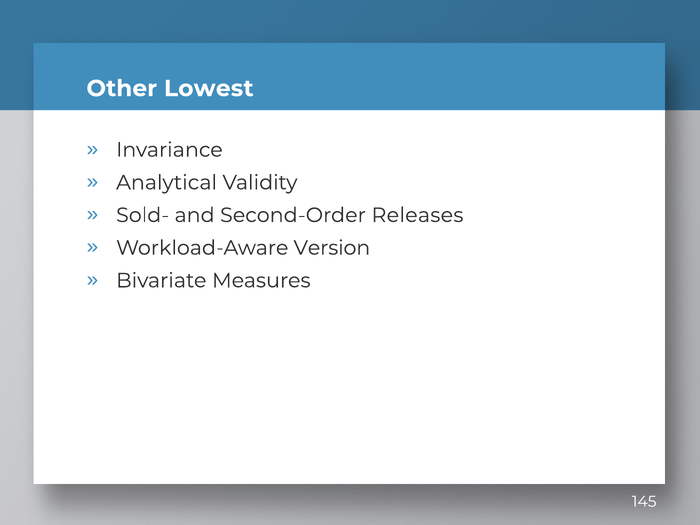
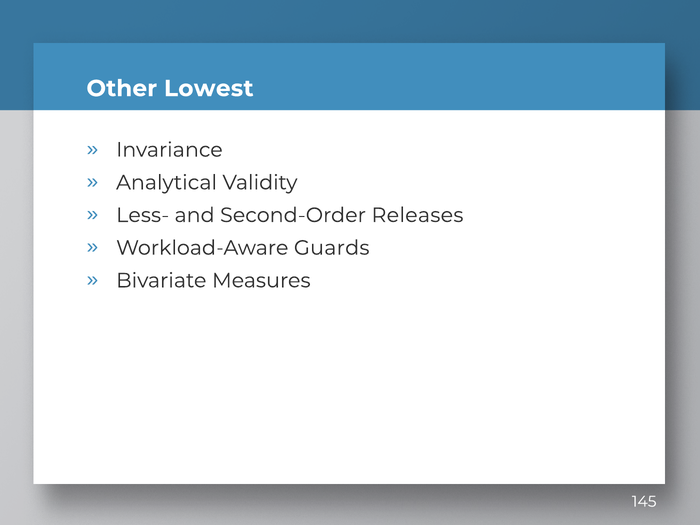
Sold-: Sold- -> Less- (143, 215)
Version: Version -> Guards (332, 248)
